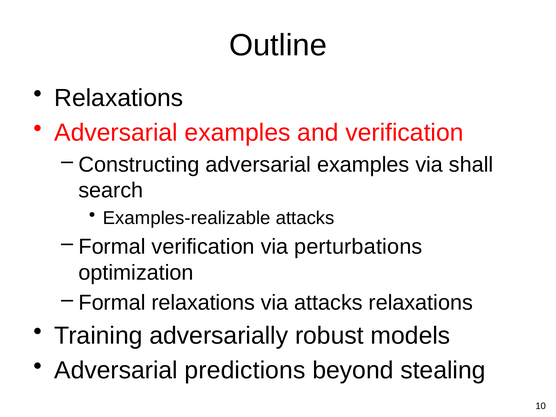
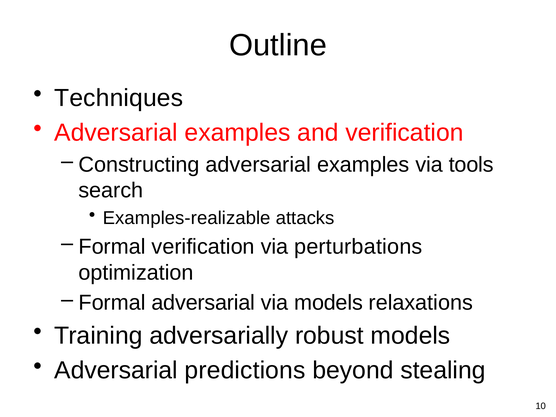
Relaxations: Relaxations -> Techniques (119, 98)
shall: shall -> tools (471, 165)
Formal relaxations: relaxations -> adversarial (203, 303)
via attacks: attacks -> models (329, 303)
